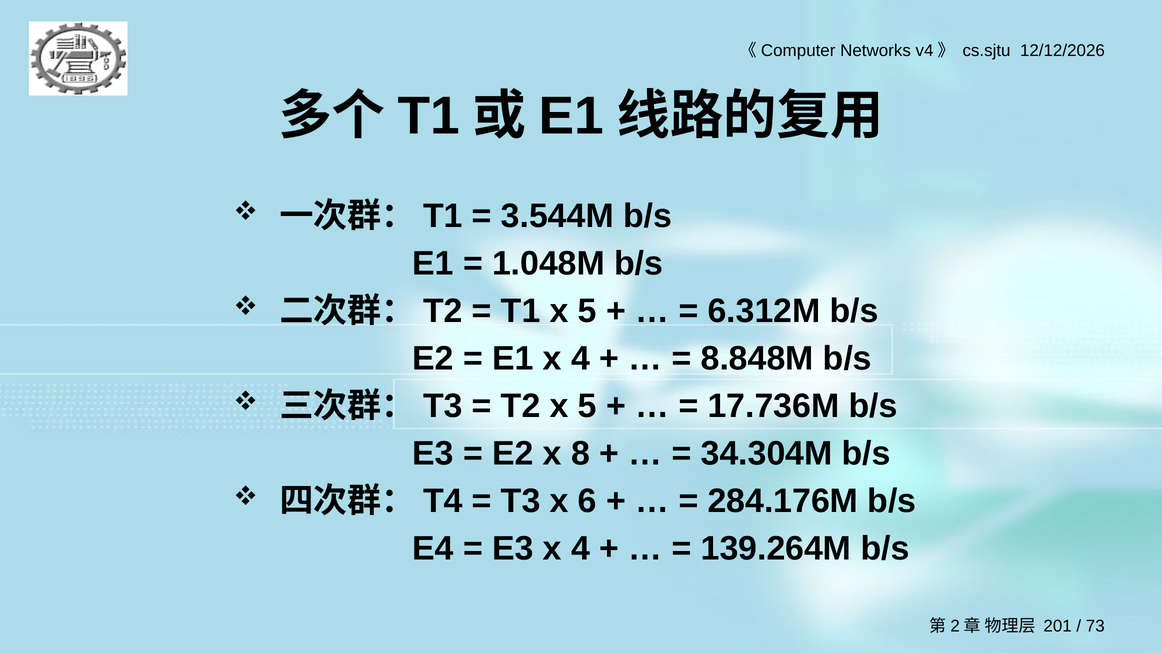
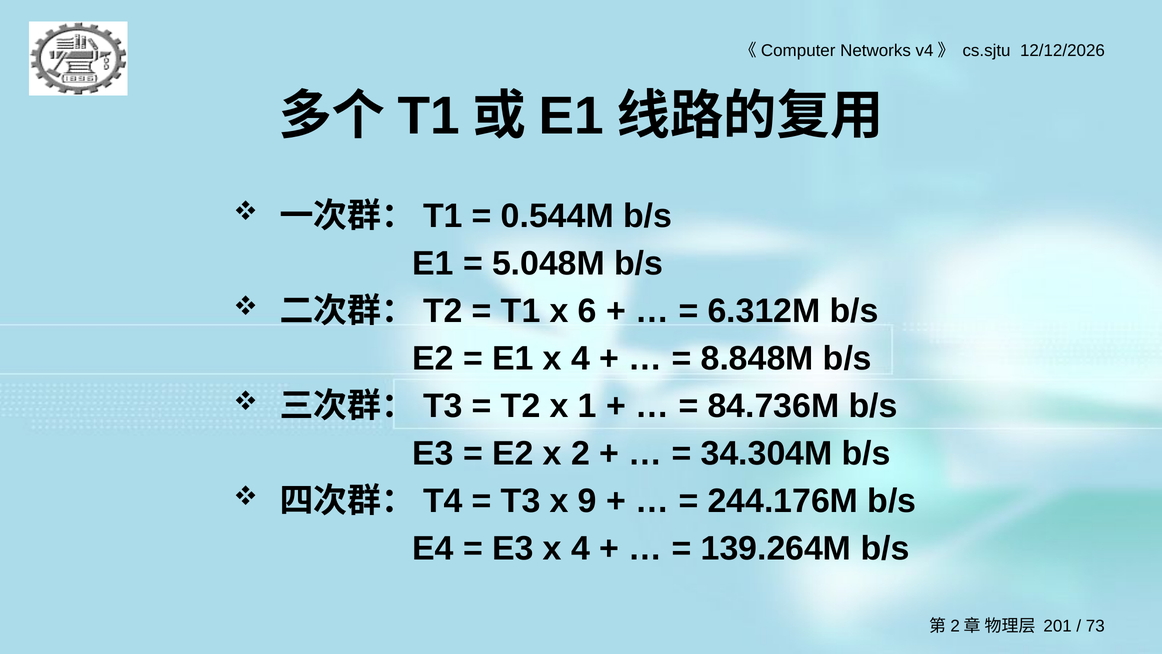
3.544M: 3.544M -> 0.544M (557, 216)
1.048M: 1.048M -> 5.048M (549, 263)
T1 x 5: 5 -> 6 (587, 311)
T2 x 5: 5 -> 1 (587, 406)
17.736M: 17.736M -> 84.736M (773, 406)
8: 8 -> 2 (581, 453)
6: 6 -> 9 (587, 501)
284.176M: 284.176M -> 244.176M (783, 501)
